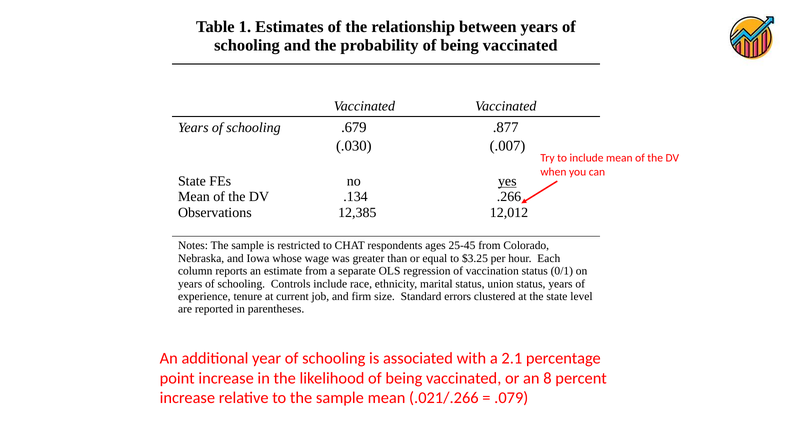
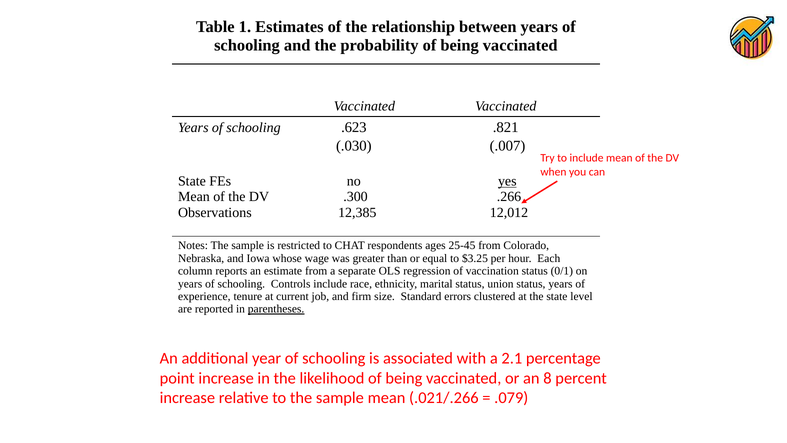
.877: .877 -> .821 (506, 127)
.679: .679 -> .623 (354, 127)
.134: .134 -> .300 (356, 197)
parentheses underline: none -> present (276, 309)
